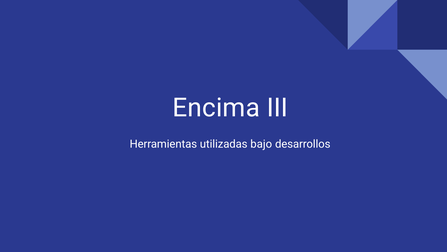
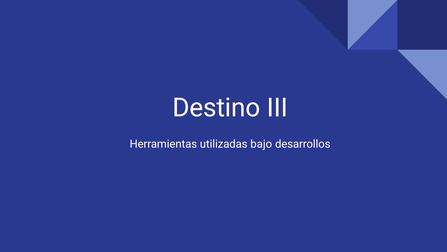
Encima: Encima -> Destino (216, 108)
